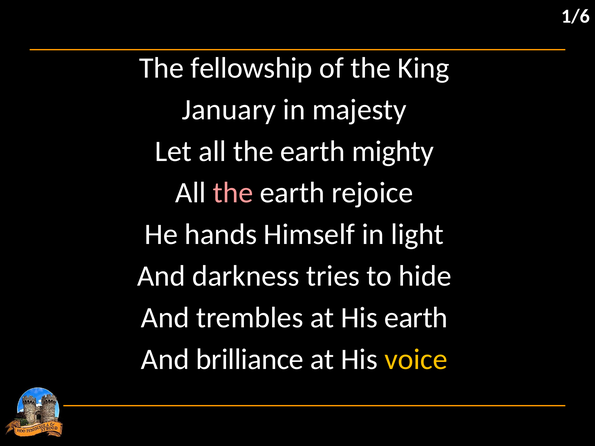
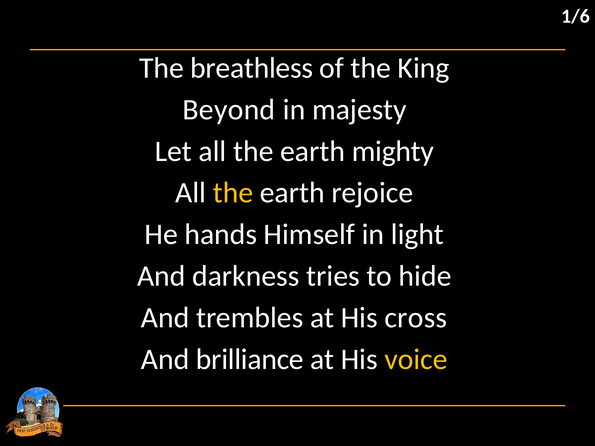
fellowship: fellowship -> breathless (252, 68)
January: January -> Beyond (229, 110)
the colour: pink -> yellow (233, 193)
His earth: earth -> cross (416, 318)
